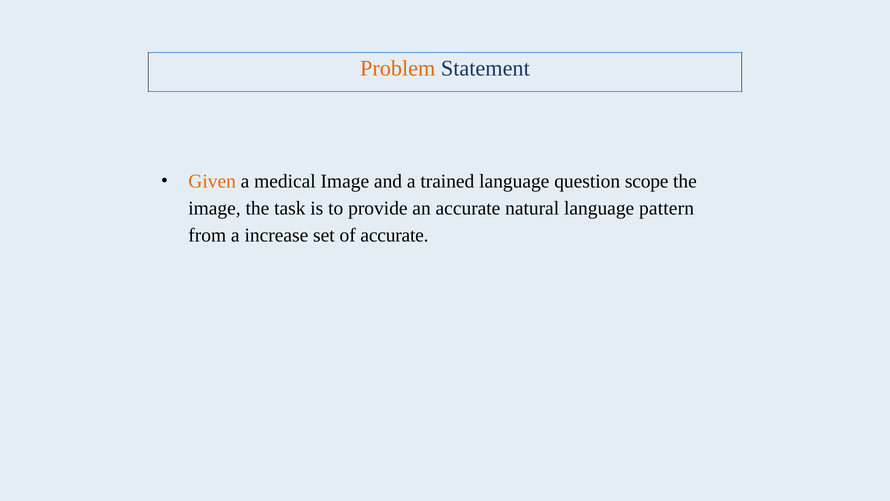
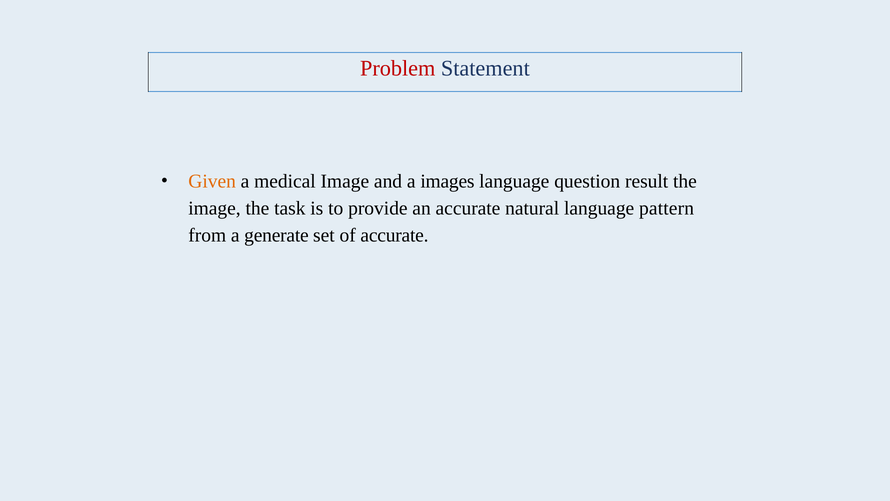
Problem colour: orange -> red (398, 68)
trained: trained -> images (447, 181)
scope: scope -> result (647, 181)
increase: increase -> generate (276, 235)
